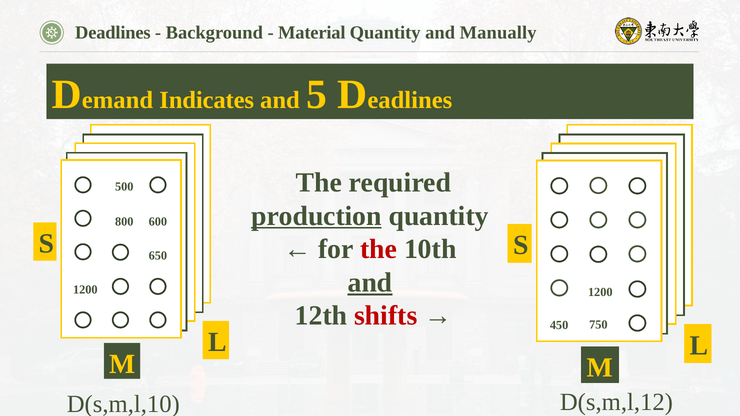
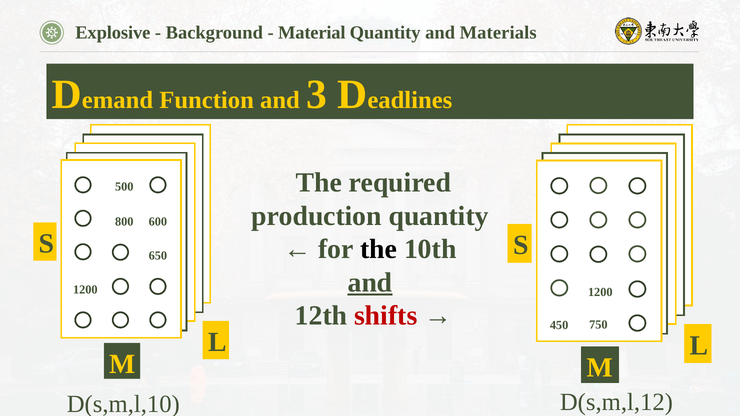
Deadlines: Deadlines -> Explosive (113, 33)
Manually: Manually -> Materials (498, 33)
Indicates: Indicates -> Function (207, 100)
5: 5 -> 3 (317, 94)
production underline: present -> none (316, 216)
the colour: red -> black (379, 249)
